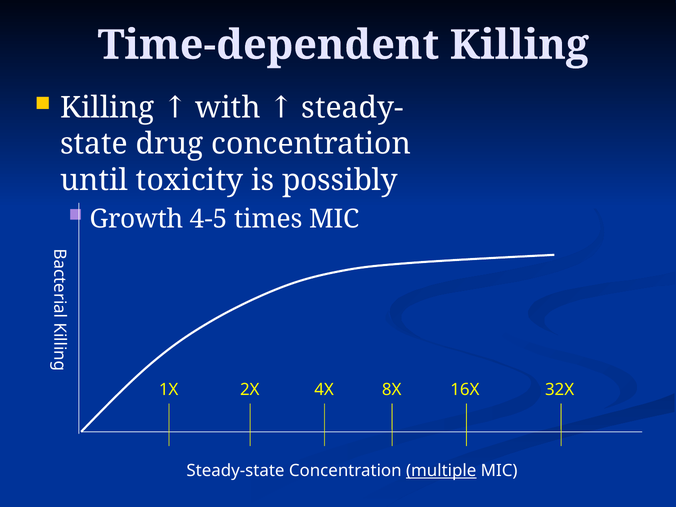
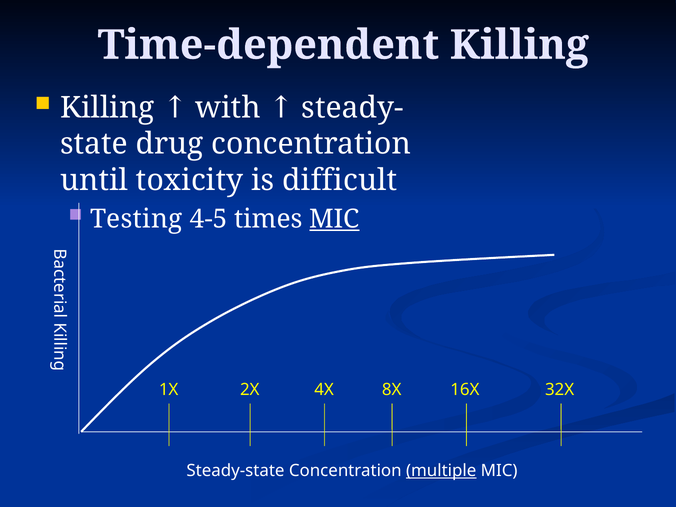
possibly: possibly -> difficult (340, 180)
Growth: Growth -> Testing (136, 219)
MIC underline: none -> present (334, 219)
